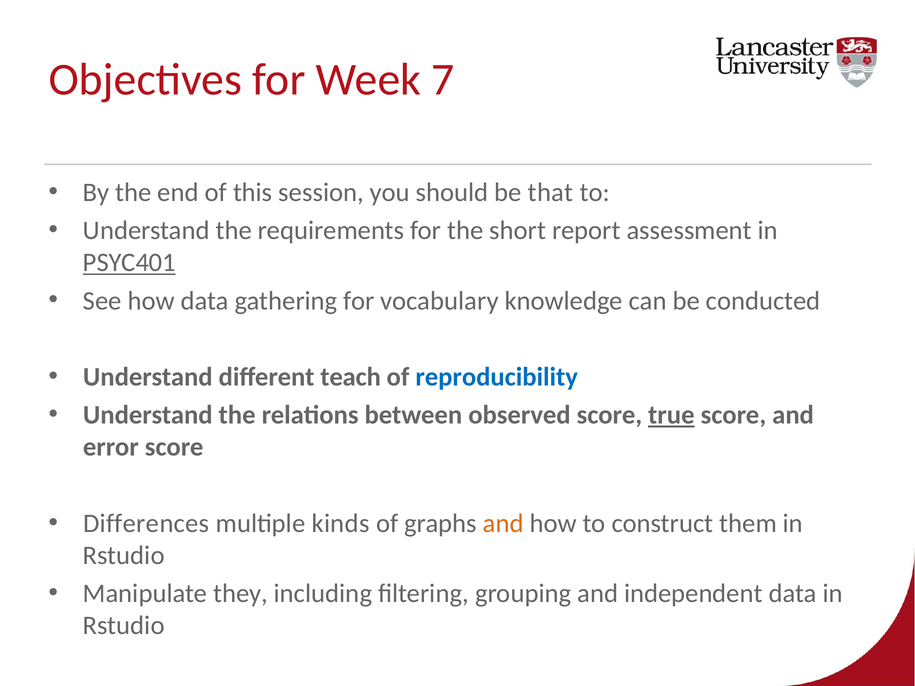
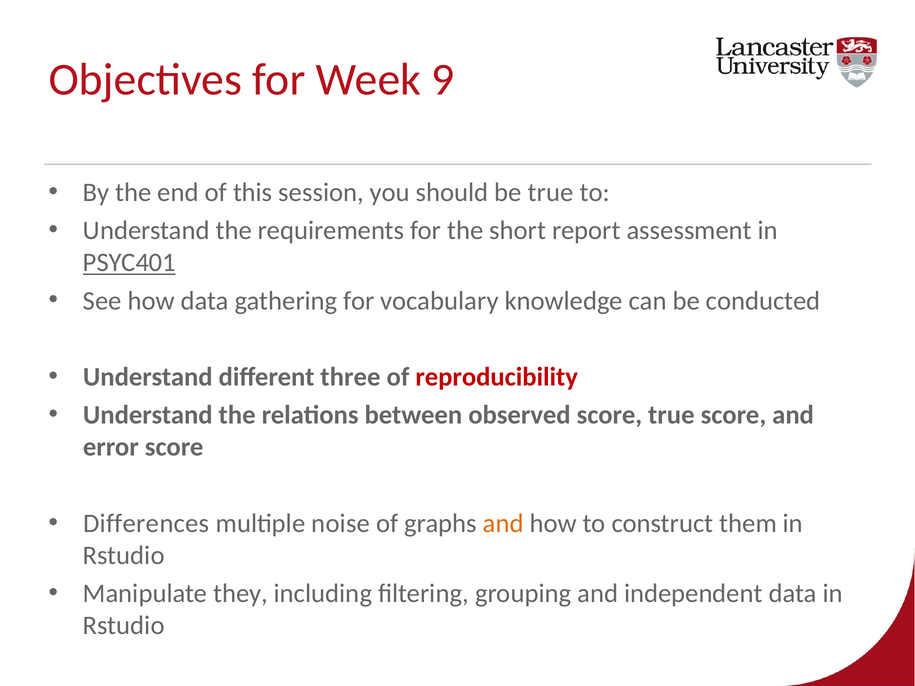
7: 7 -> 9 (443, 80)
be that: that -> true (551, 193)
teach: teach -> three (350, 377)
reproducibility colour: blue -> red (497, 377)
true underline: present -> none (671, 415)
kinds: kinds -> noise (341, 523)
